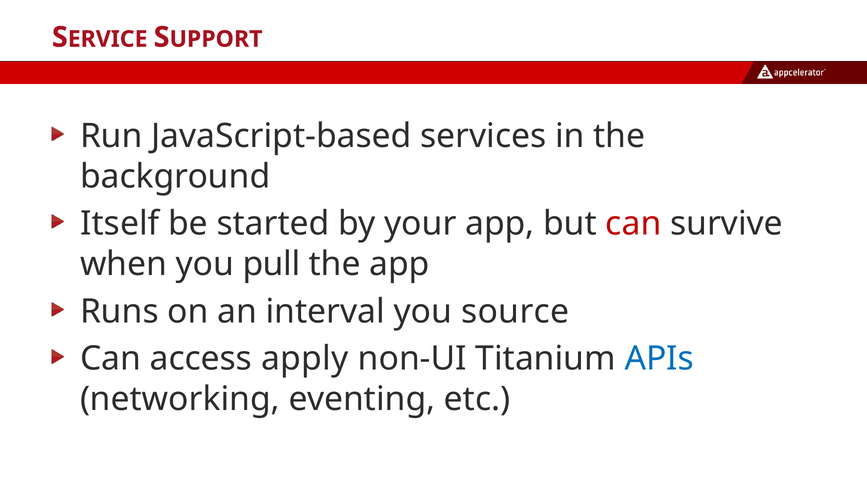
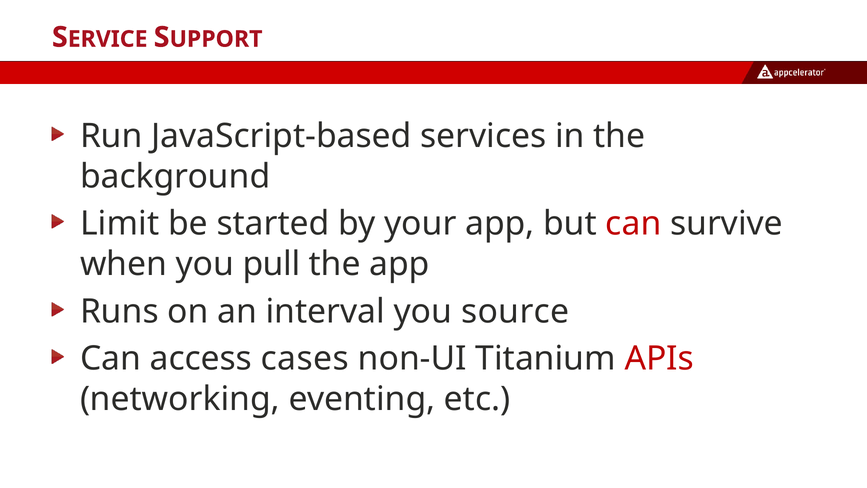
Itself: Itself -> Limit (120, 224)
apply: apply -> cases (305, 359)
APIs colour: blue -> red (659, 359)
